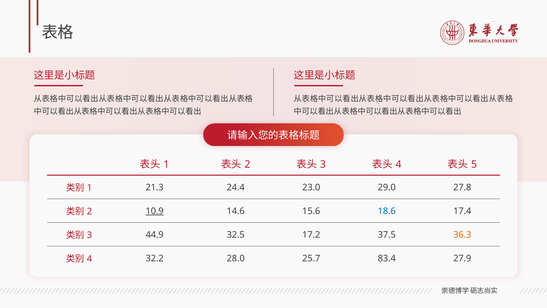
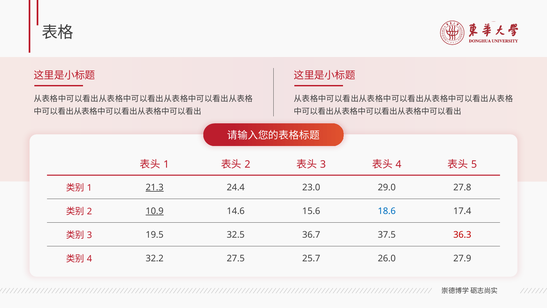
21.3 underline: none -> present (155, 187)
44.9: 44.9 -> 19.5 (155, 235)
17.2: 17.2 -> 36.7 (311, 235)
36.3 colour: orange -> red (462, 235)
28.0: 28.0 -> 27.5 (236, 258)
83.4: 83.4 -> 26.0 (387, 258)
